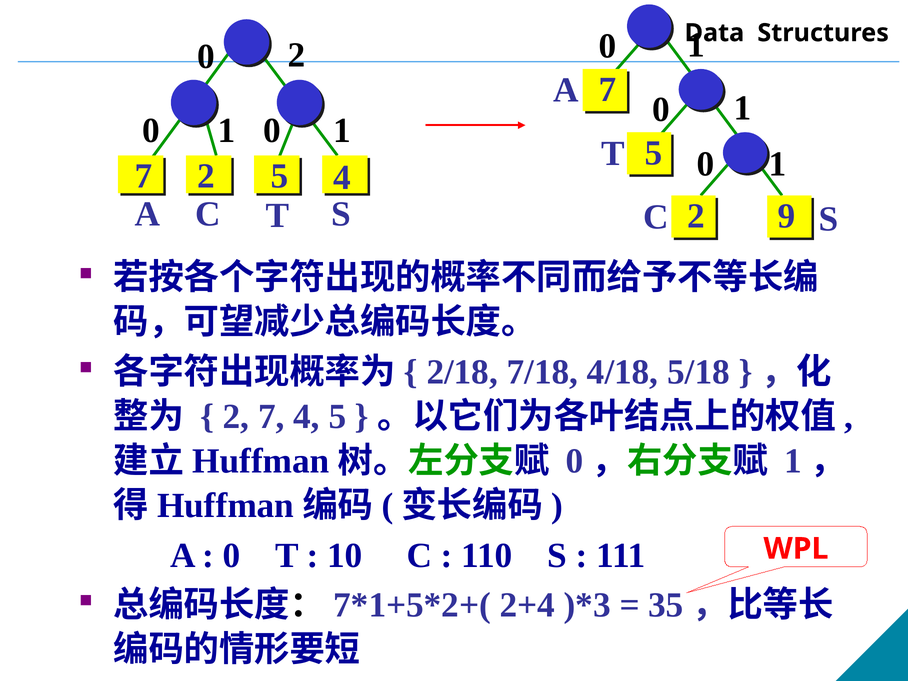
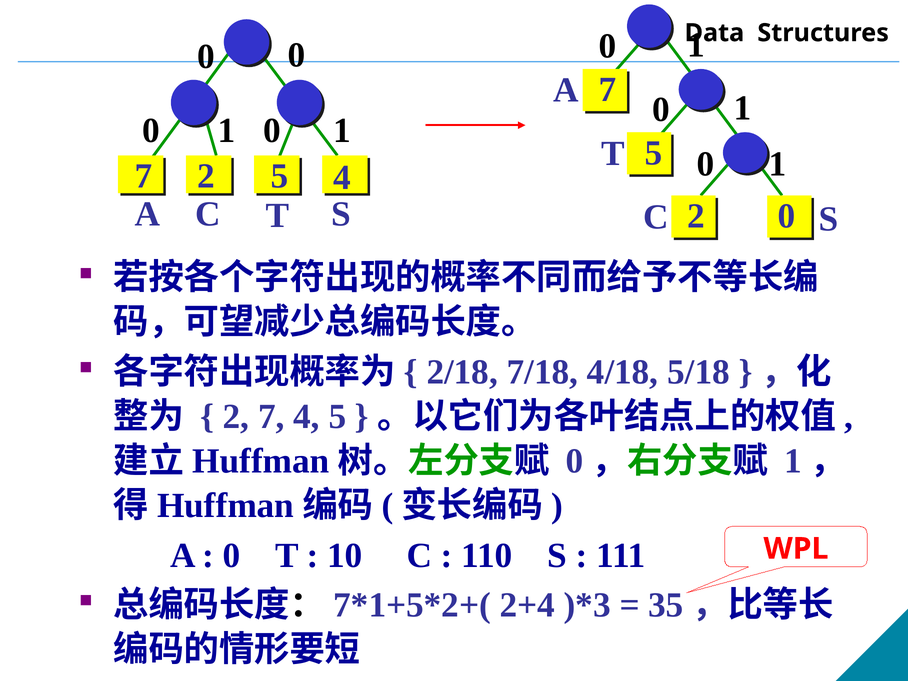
2: 2 -> 0 (297, 55)
2 9: 9 -> 0 (787, 216)
